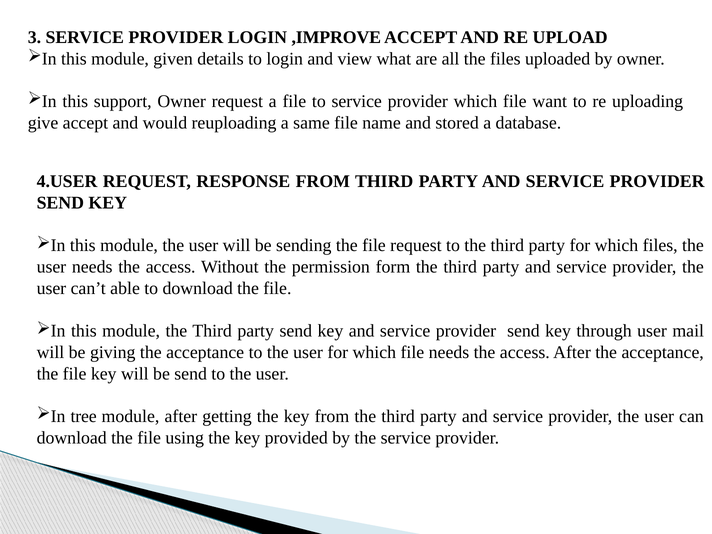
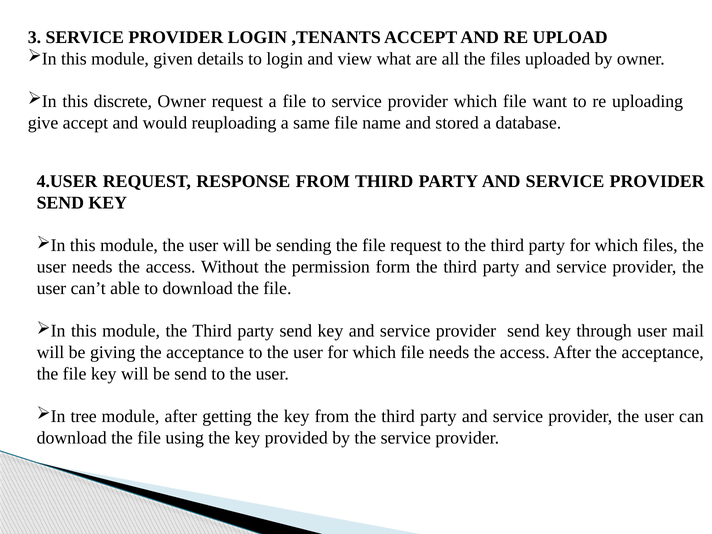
,IMPROVE: ,IMPROVE -> ,TENANTS (336, 37)
support: support -> discrete (123, 102)
